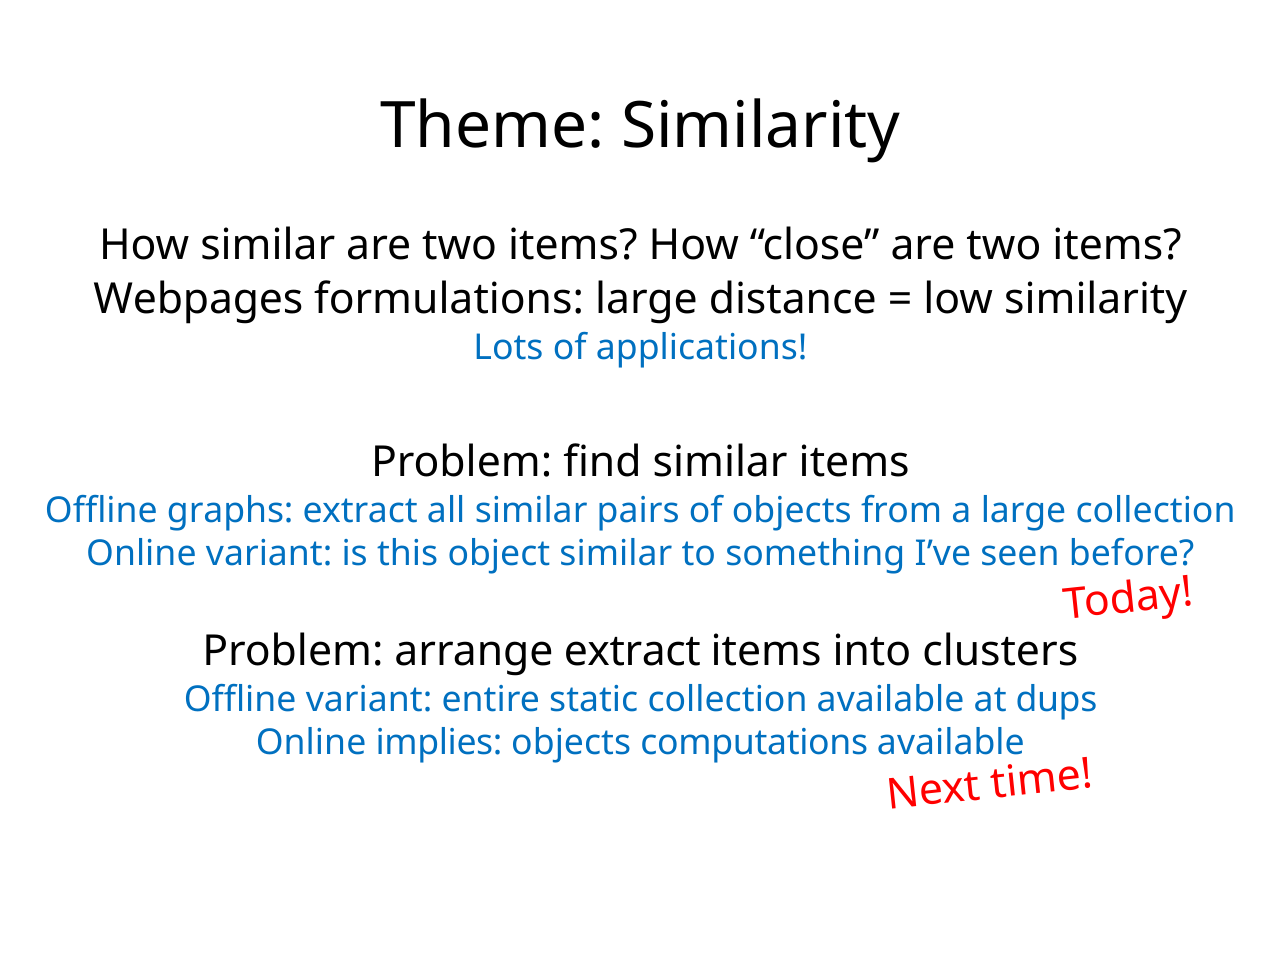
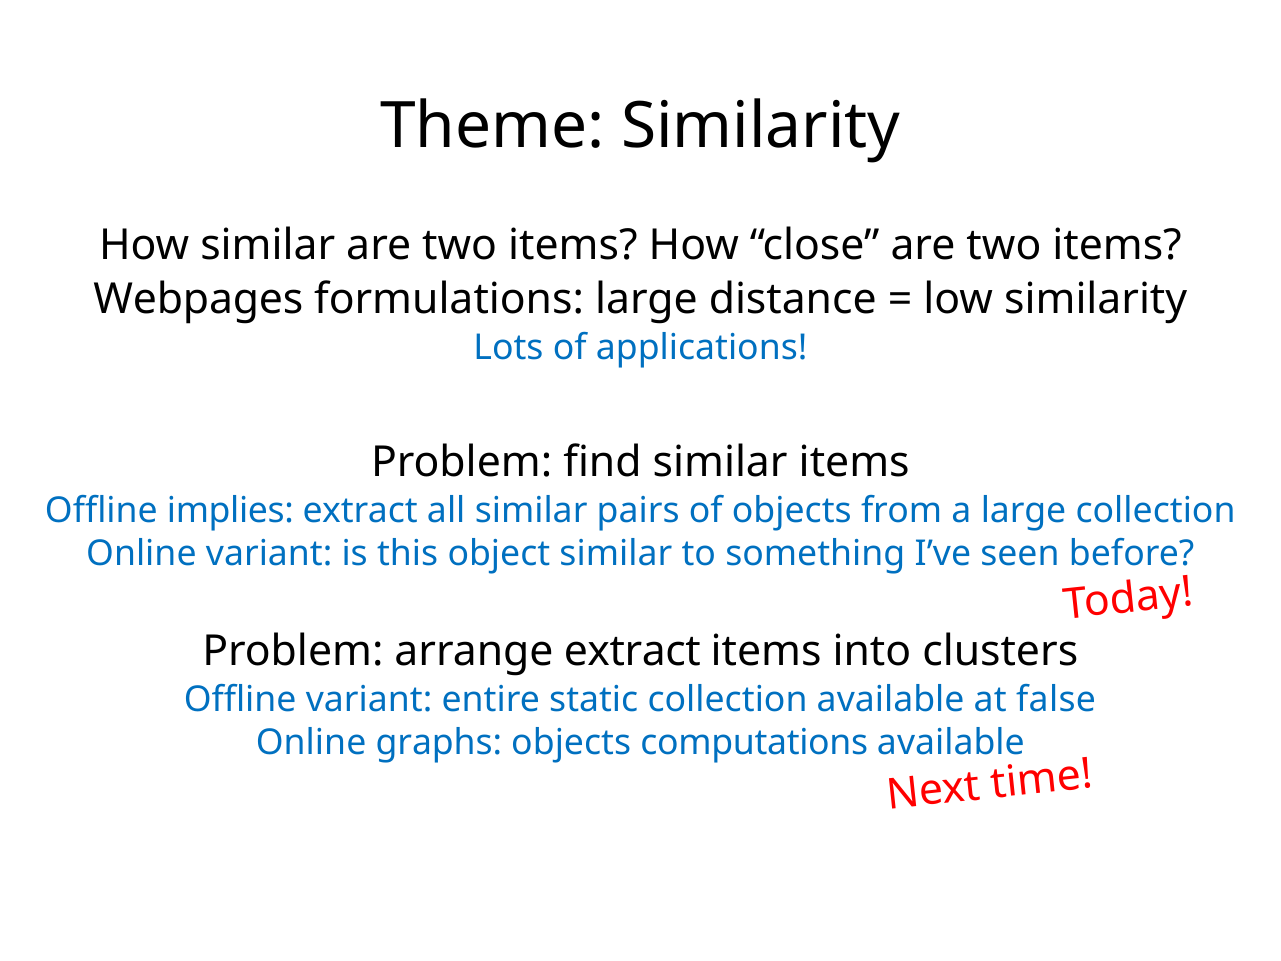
graphs: graphs -> implies (230, 510)
dups: dups -> false (1056, 700)
implies: implies -> graphs (439, 742)
